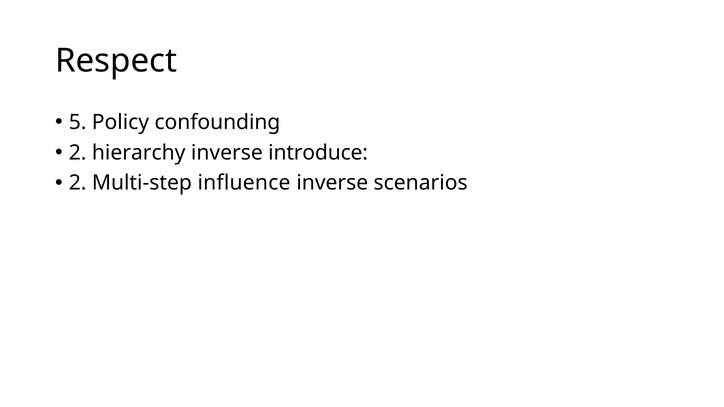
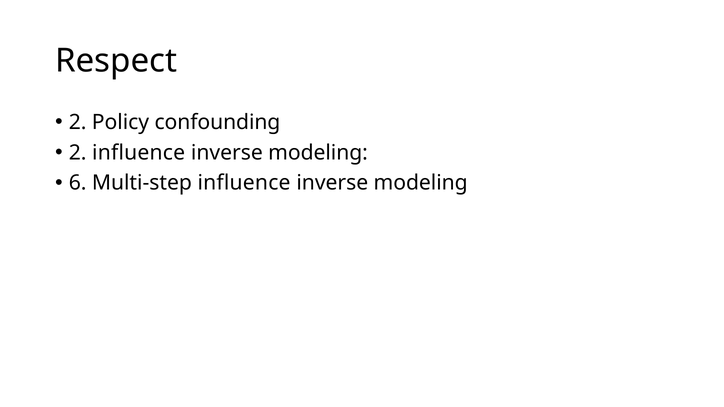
5: 5 -> 2 (78, 122)
2 hierarchy: hierarchy -> influence (139, 153)
introduce: introduce -> modeling (318, 153)
2: 2 -> 6 (78, 183)
scenarios: scenarios -> modeling (421, 183)
